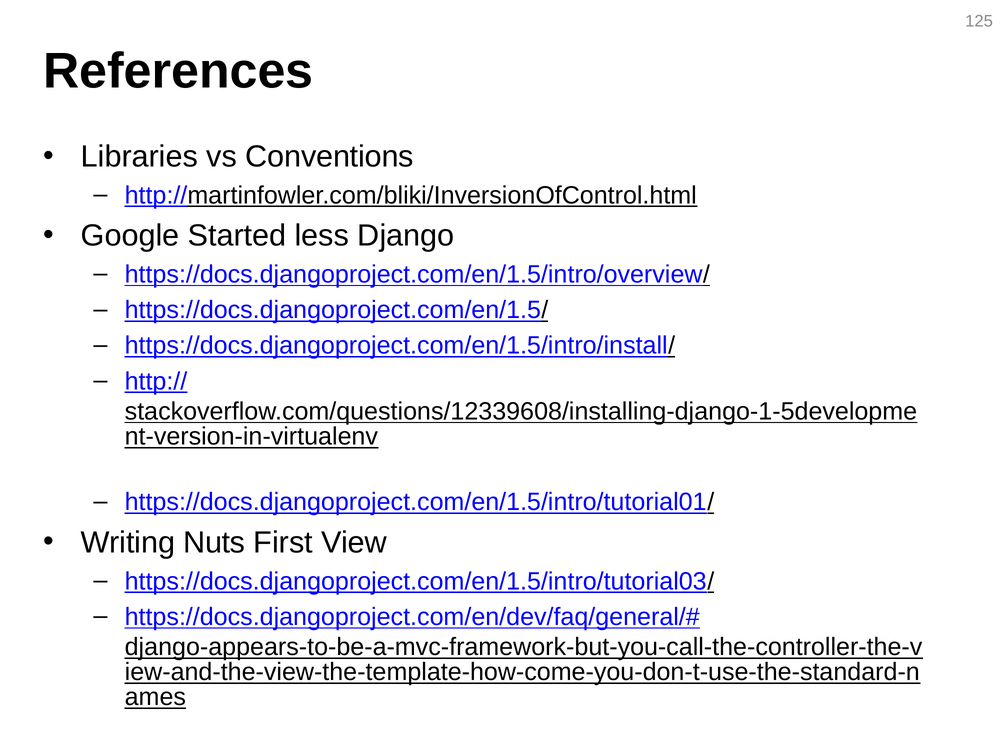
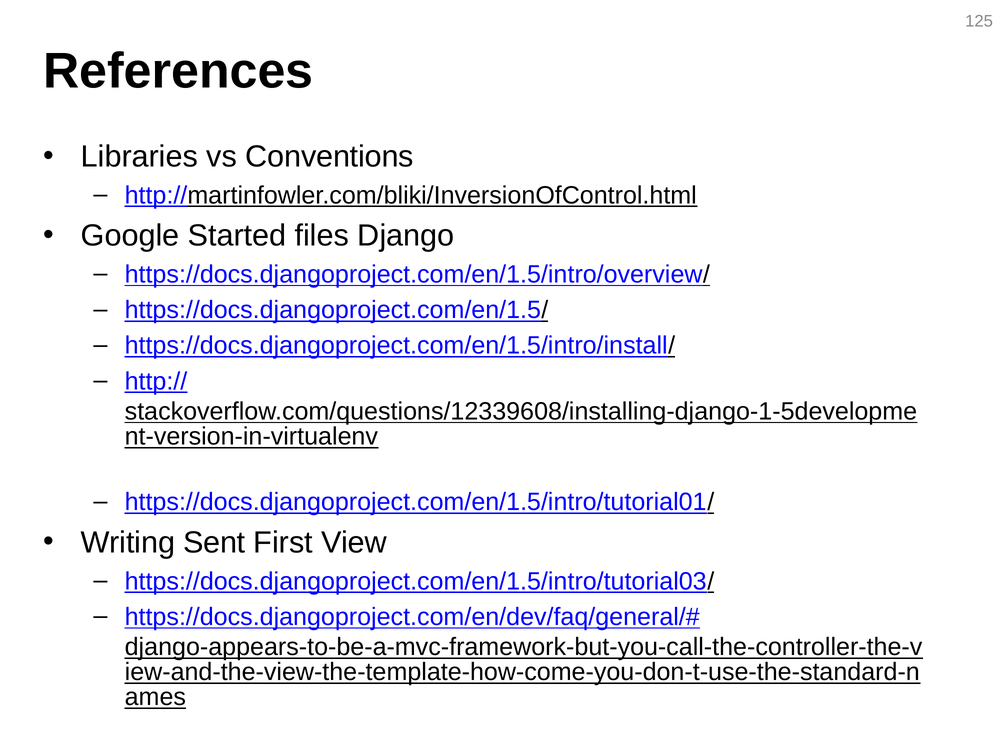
less: less -> files (322, 236)
Nuts: Nuts -> Sent (214, 543)
